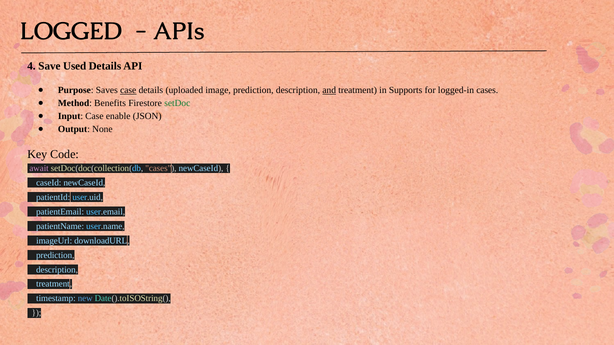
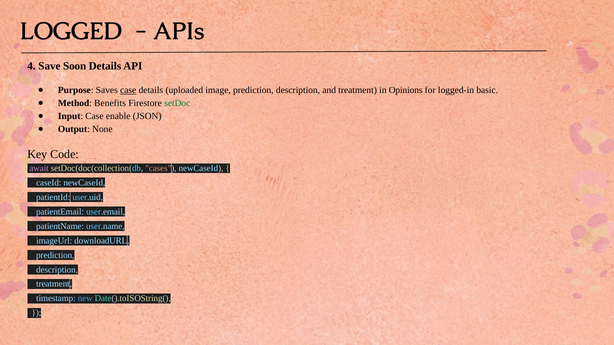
Used: Used -> Soon (75, 66)
and underline: present -> none (329, 90)
Supports: Supports -> Opinions (406, 90)
logged-in cases: cases -> basic (487, 90)
